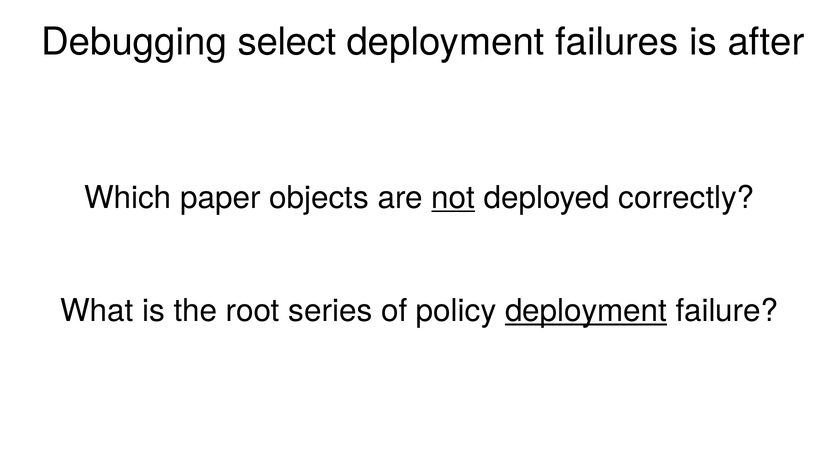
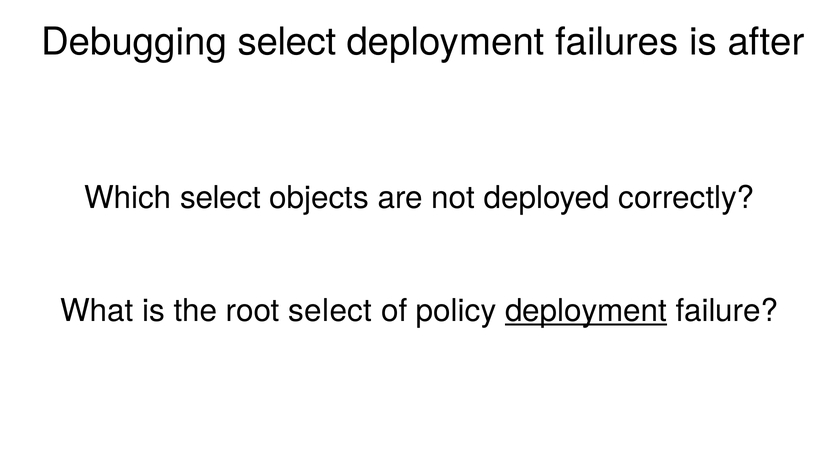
Which paper: paper -> select (221, 198)
not underline: present -> none (453, 198)
root series: series -> select (330, 311)
